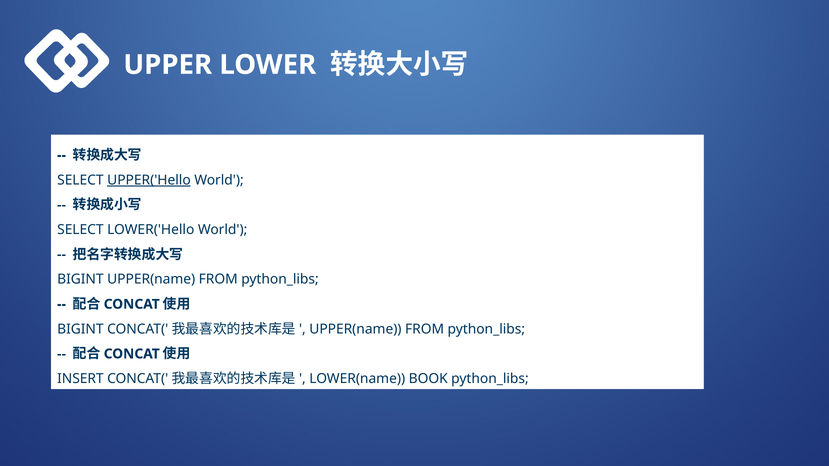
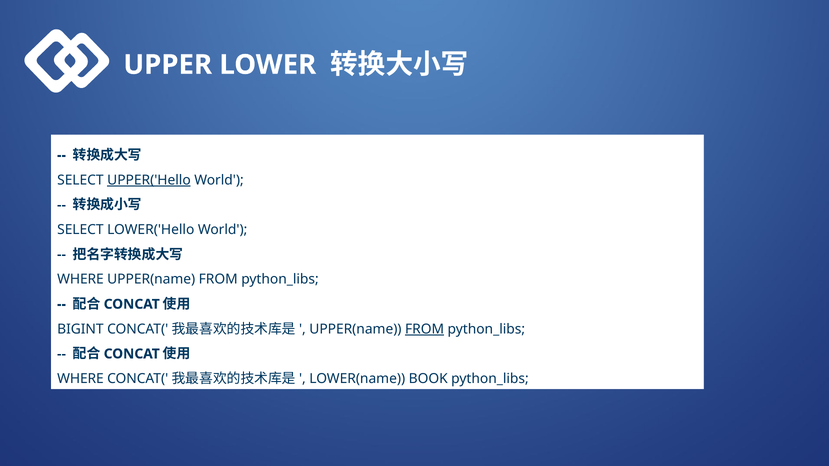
BIGINT: BIGINT -> WHERE (80, 280)
FROM underline: none -> present (425, 329)
INSERT: INSERT -> WHERE (80, 379)
